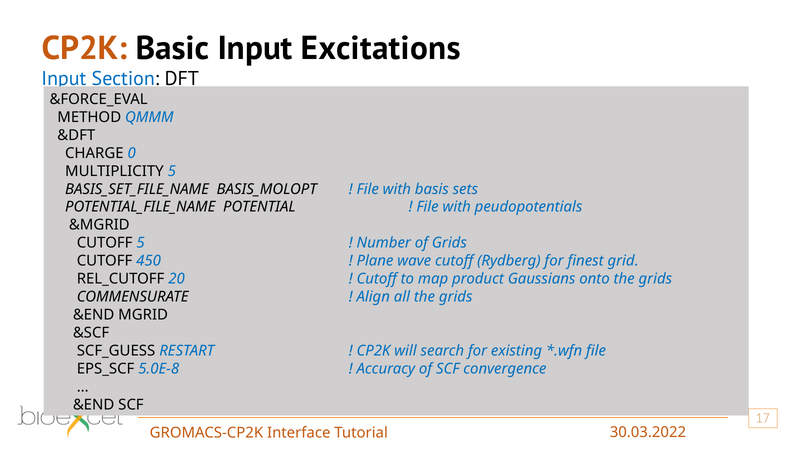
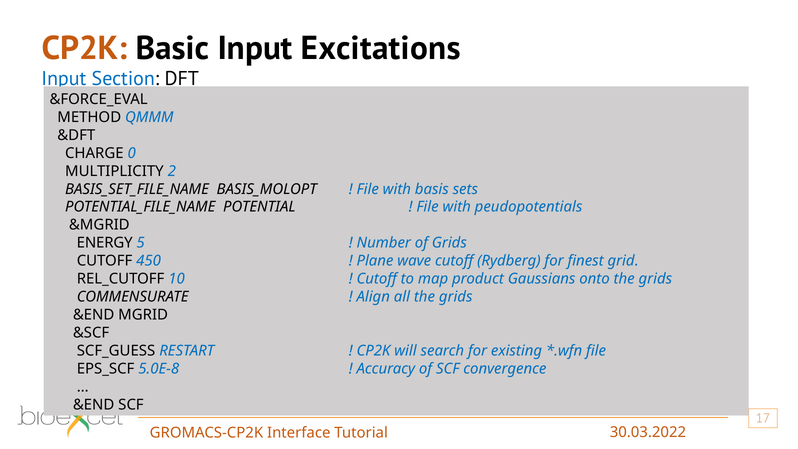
MULTIPLICITY 5: 5 -> 2 (172, 171)
CUTOFF: CUTOFF -> ENERGY (105, 243)
20: 20 -> 10 (177, 279)
